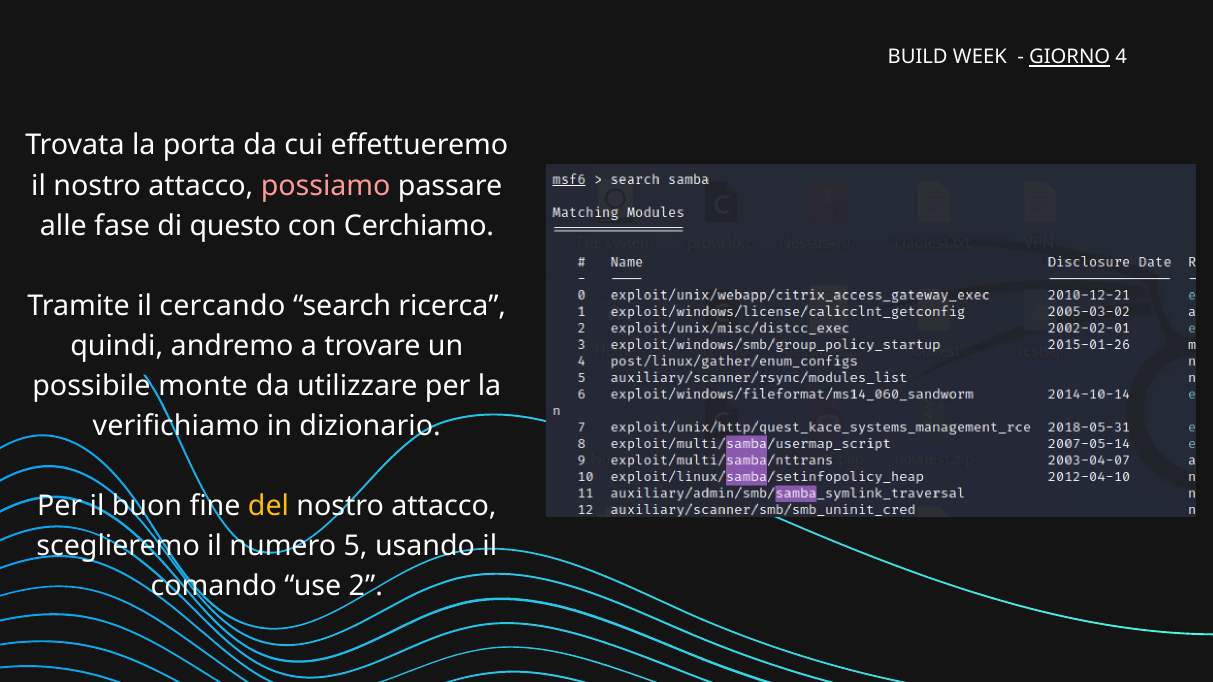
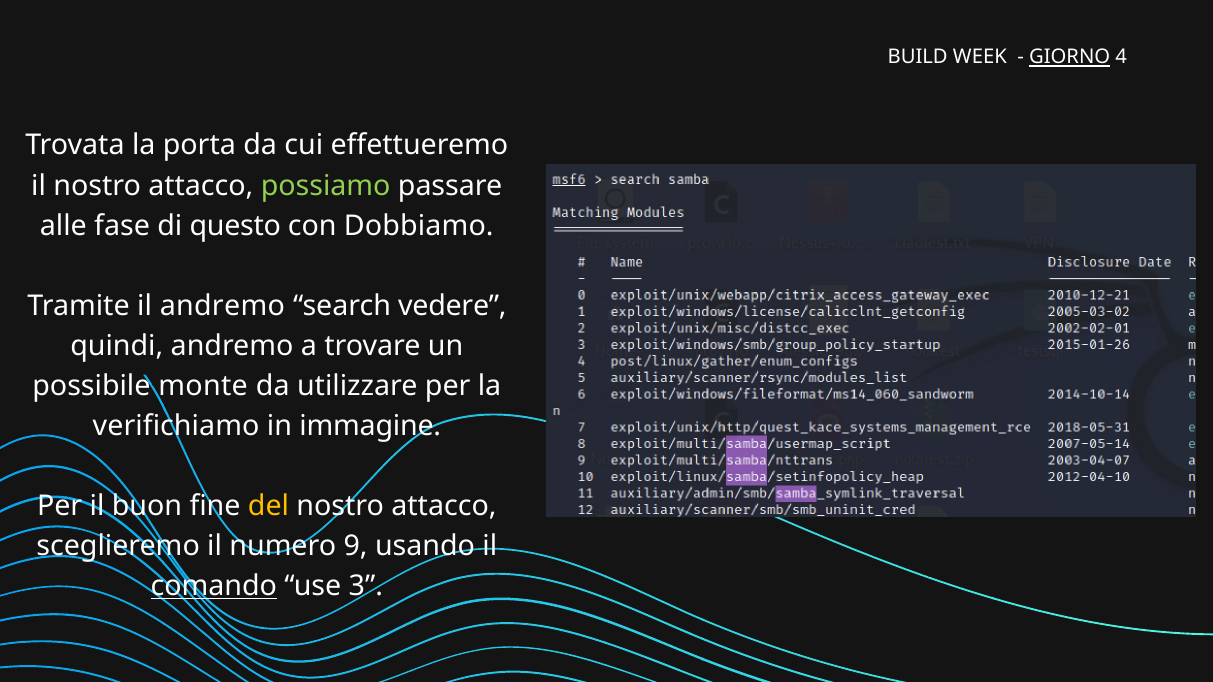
possiamo colour: pink -> light green (326, 186)
Cerchiamo: Cerchiamo -> Dobbiamo (419, 226)
il cercando: cercando -> andremo (222, 306)
ricerca: ricerca -> vedere (452, 306)
dizionario: dizionario -> immagine (370, 426)
5: 5 -> 9 (356, 546)
comando underline: none -> present (214, 587)
2: 2 -> 3 (366, 587)
